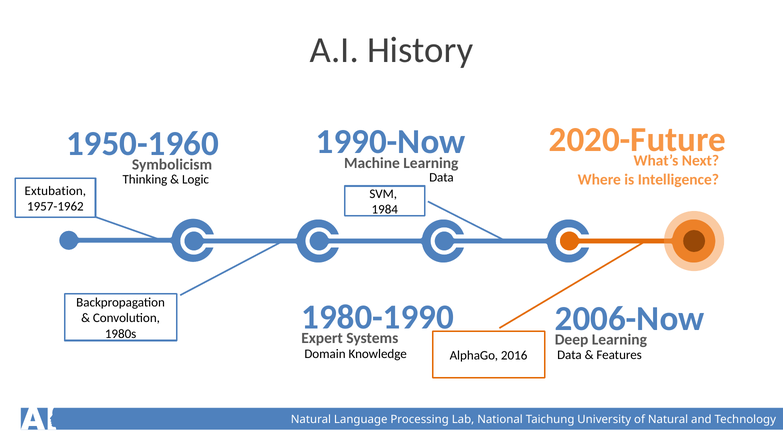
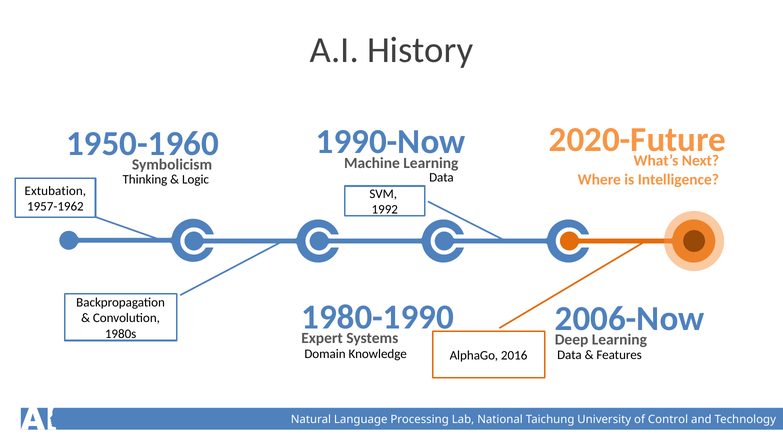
1984: 1984 -> 1992 (385, 210)
of Natural: Natural -> Control (668, 420)
